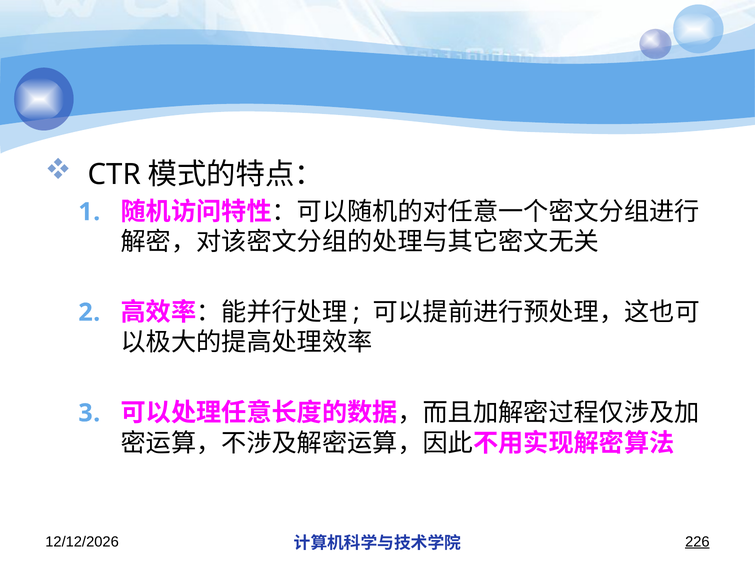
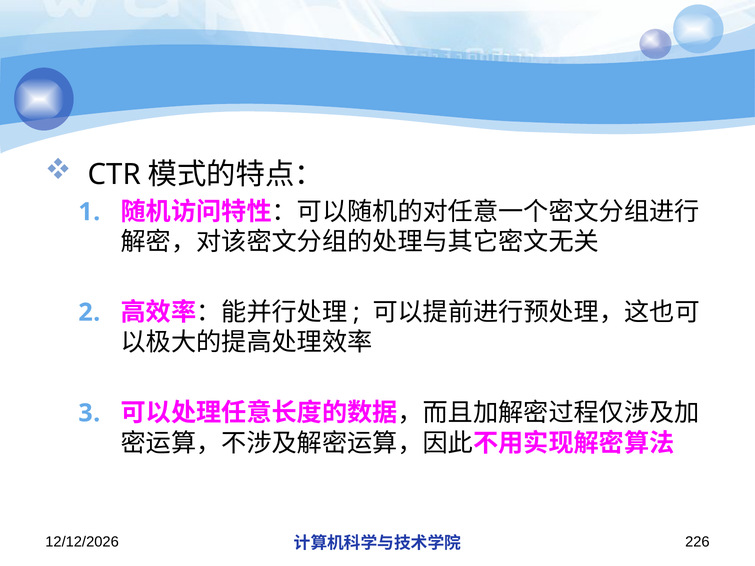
226 underline: present -> none (697, 542)
